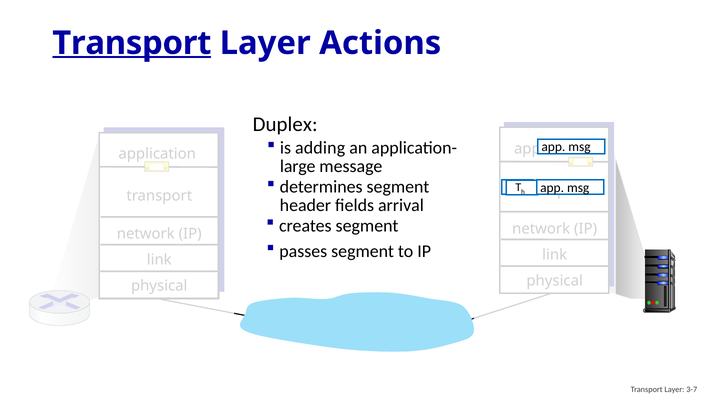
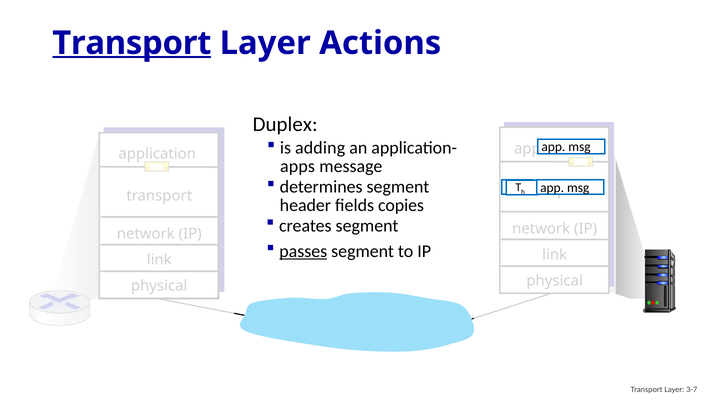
large: large -> apps (298, 166)
arrival: arrival -> copies (401, 205)
passes underline: none -> present (303, 251)
